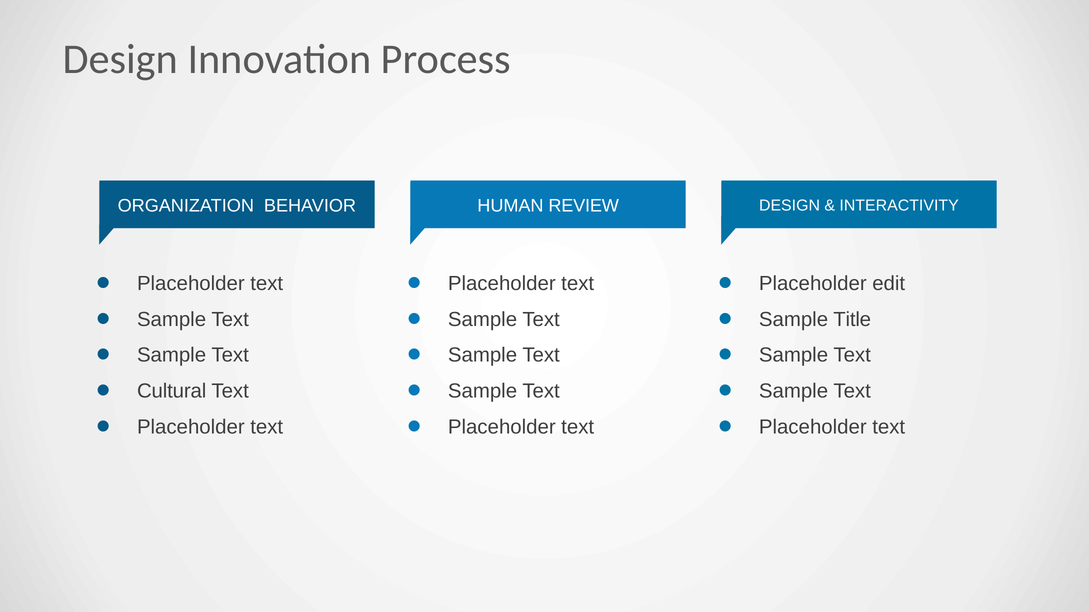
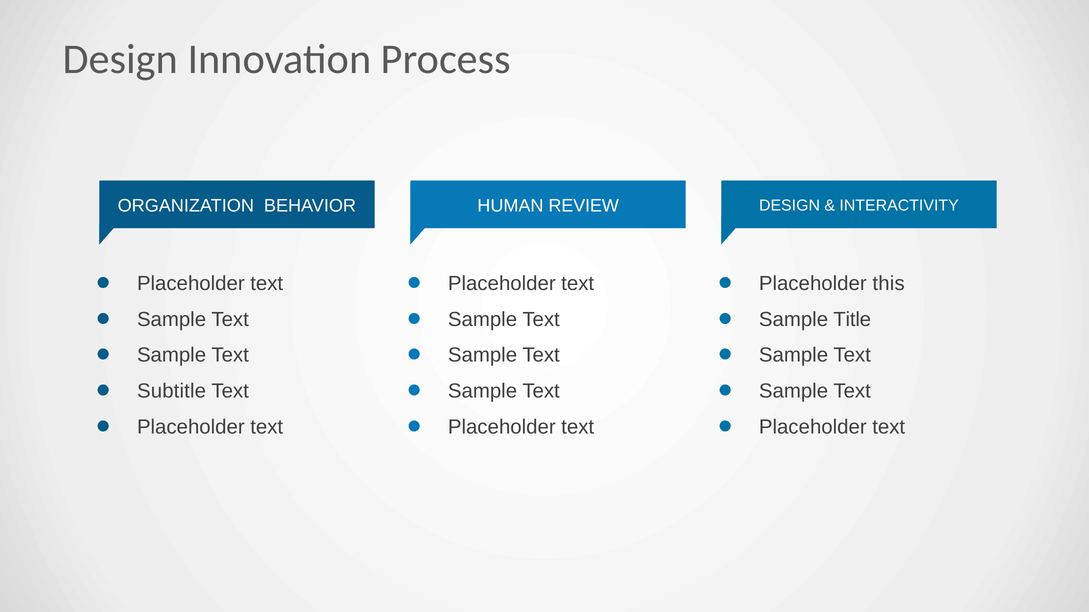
edit: edit -> this (889, 284)
Cultural: Cultural -> Subtitle (172, 391)
